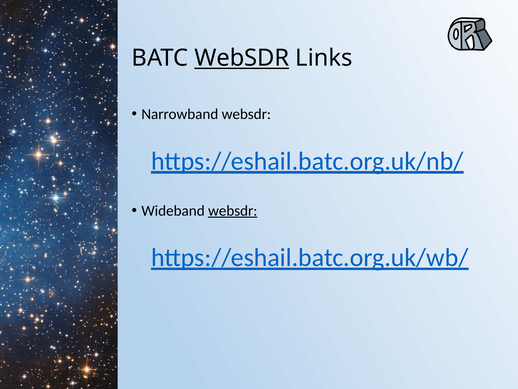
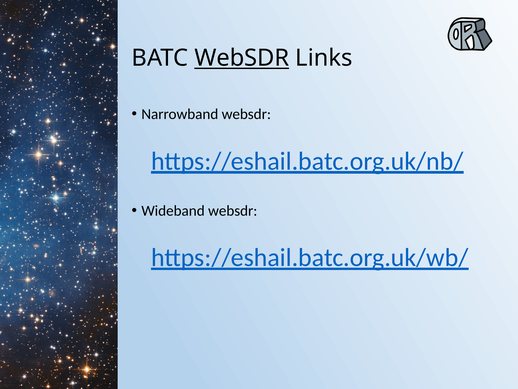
websdr underline: present -> none (233, 210)
